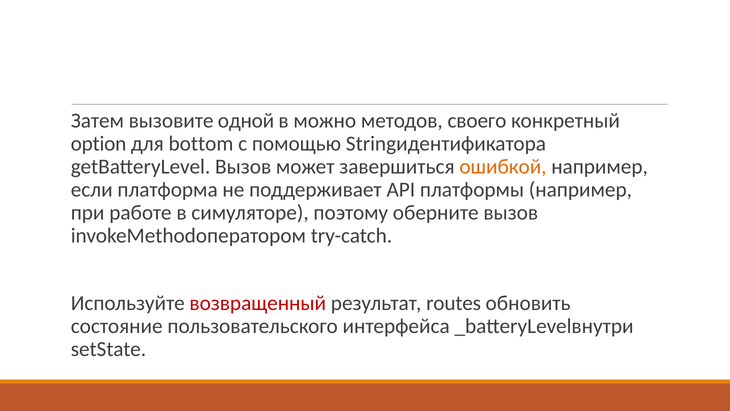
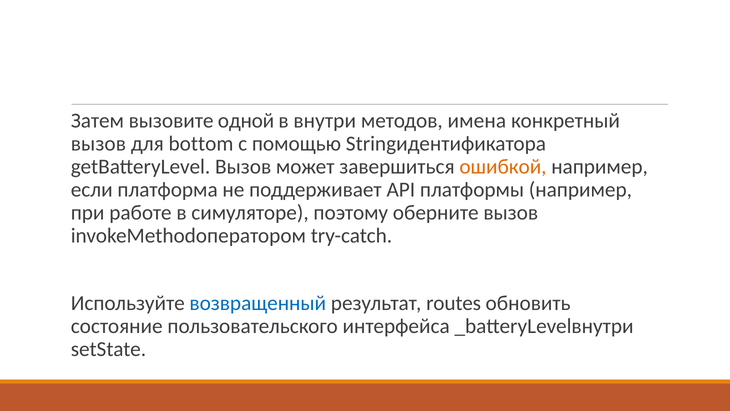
можно: можно -> внутри (325, 120)
своего: своего -> имена (477, 120)
option: option -> вызов (98, 143)
возвращенный colour: red -> blue (258, 303)
